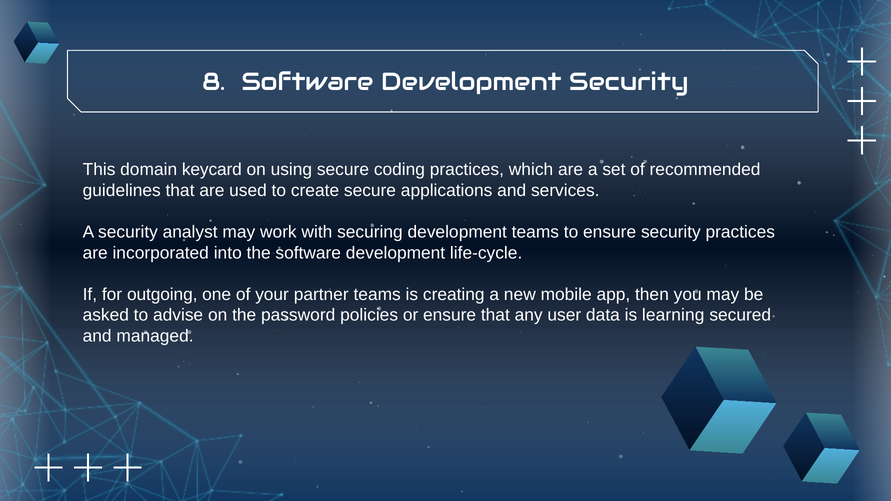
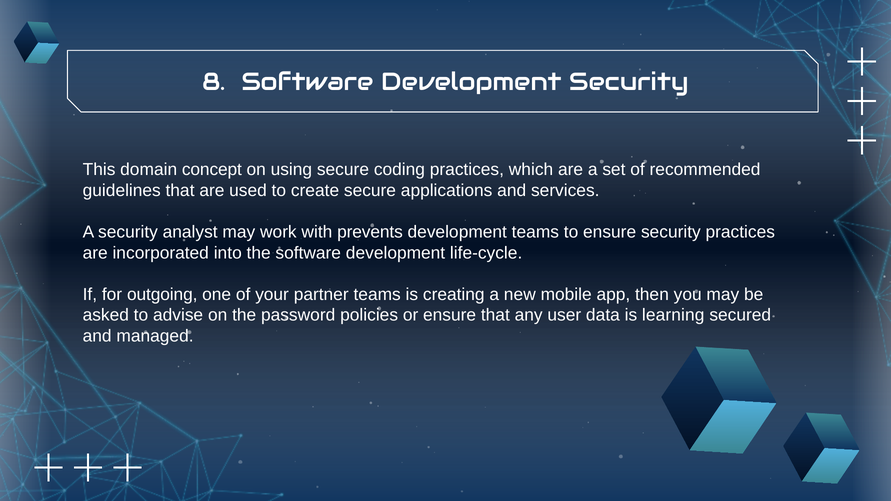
keycard: keycard -> concept (212, 170)
securing: securing -> prevents (370, 232)
